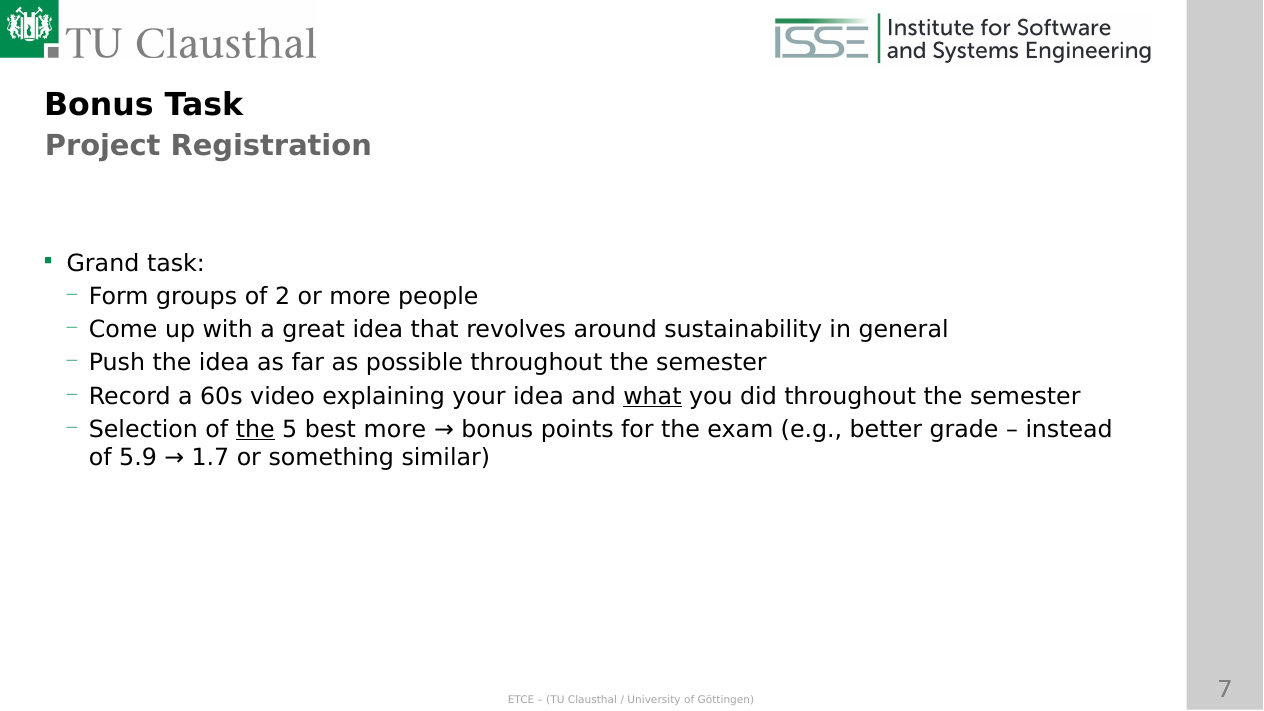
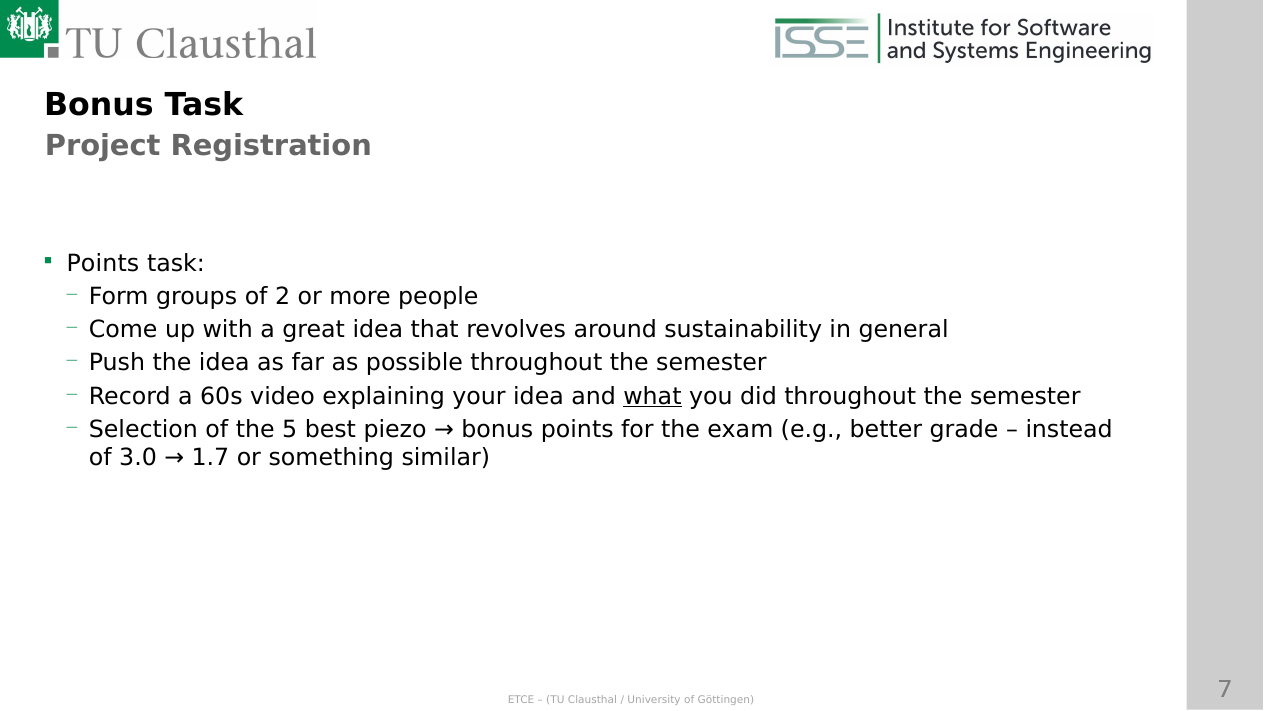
Grand: Grand -> Points (103, 264)
the underline: present -> none (255, 429)
best more: more -> piezo (395, 429)
5.9: 5.9 -> 3.0 (138, 458)
